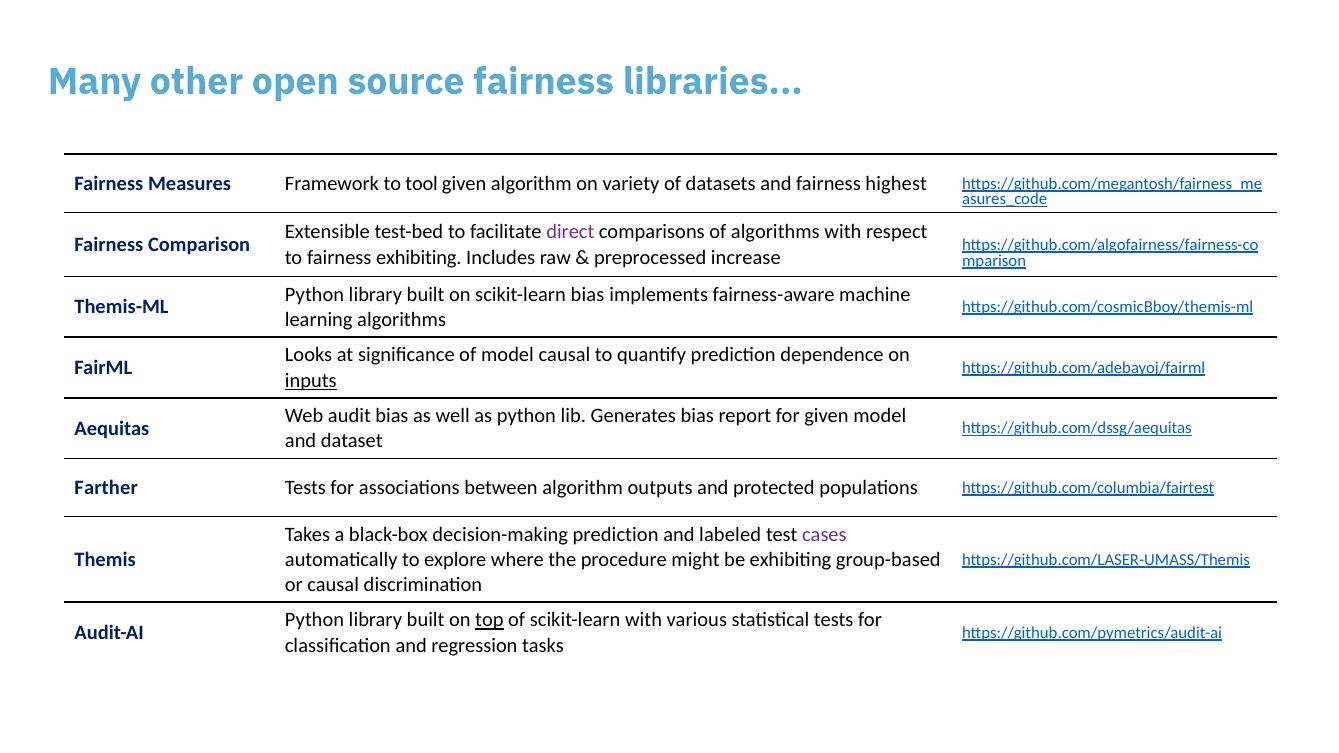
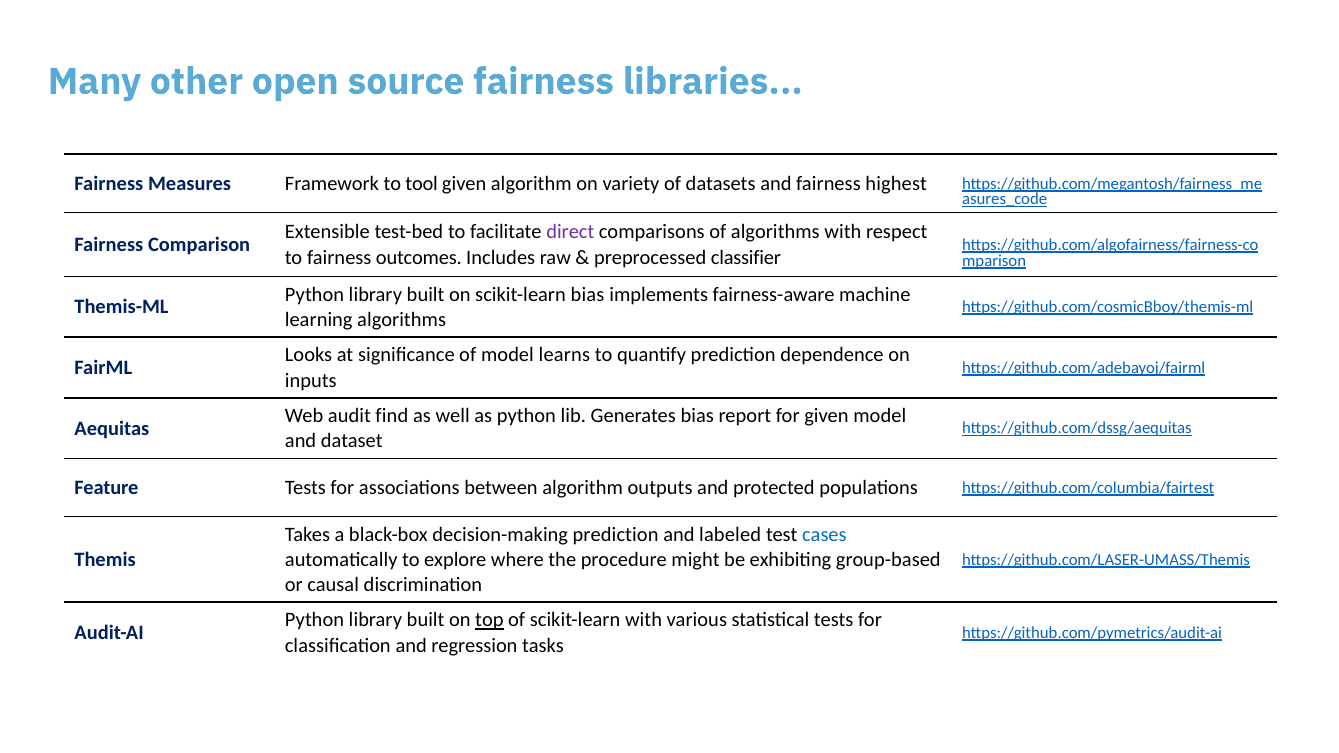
fairness exhibiting: exhibiting -> outcomes (419, 258)
increase: increase -> classifier (746, 258)
model causal: causal -> learns (564, 355)
inputs underline: present -> none (311, 380)
audit bias: bias -> find (392, 416)
Farther: Farther -> Feature (106, 488)
cases colour: purple -> blue (824, 535)
